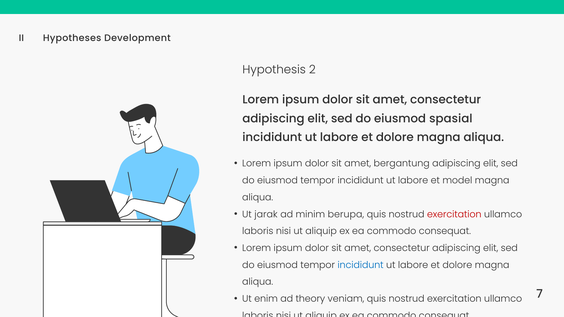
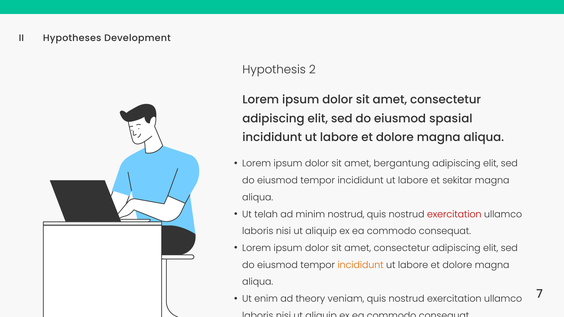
model: model -> sekitar (457, 181)
jarak: jarak -> telah (266, 214)
minim berupa: berupa -> nostrud (346, 214)
incididunt colour: blue -> orange (361, 265)
